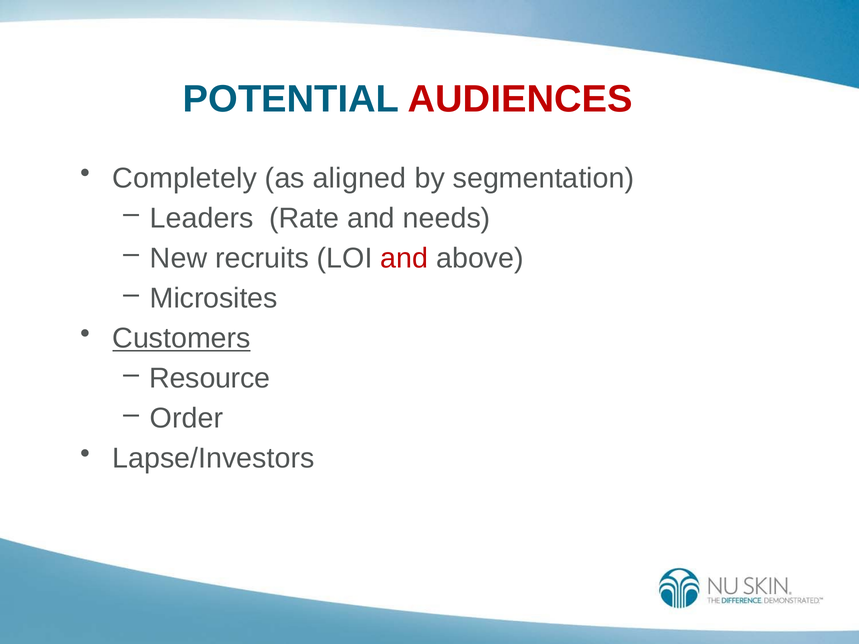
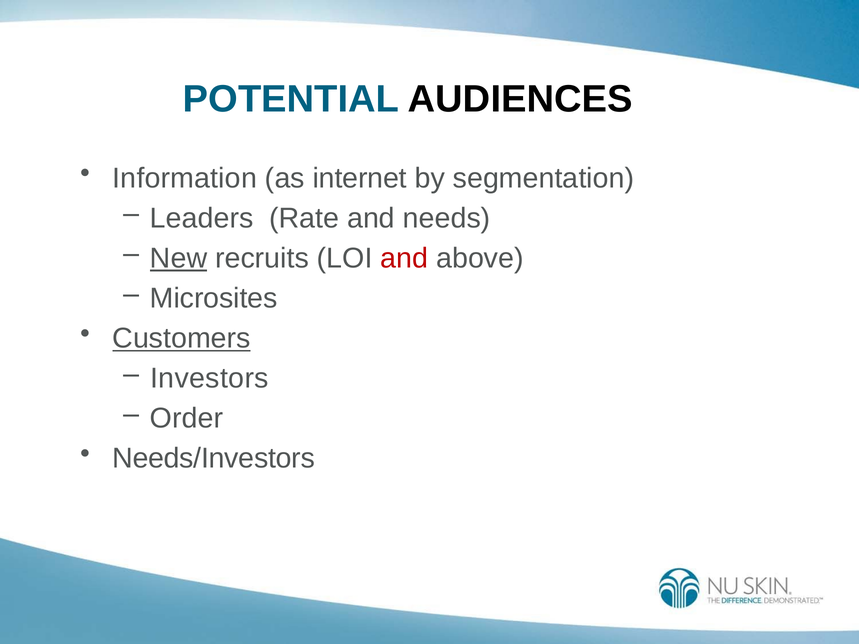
AUDIENCES colour: red -> black (520, 99)
Completely: Completely -> Information (185, 178)
aligned: aligned -> internet (360, 178)
New underline: none -> present (179, 258)
Resource: Resource -> Investors (209, 379)
Lapse/Investors: Lapse/Investors -> Needs/Investors (214, 459)
